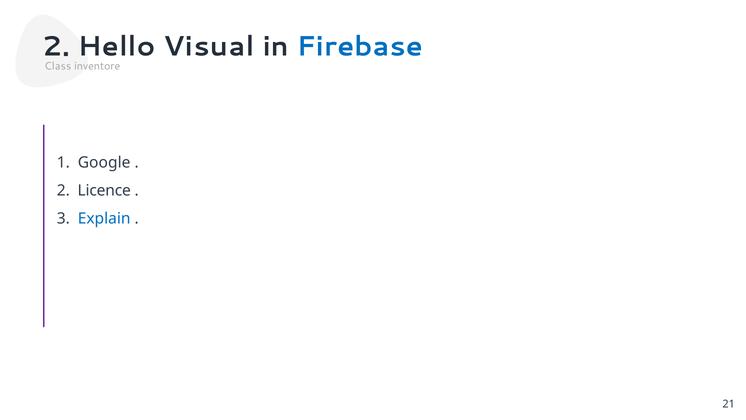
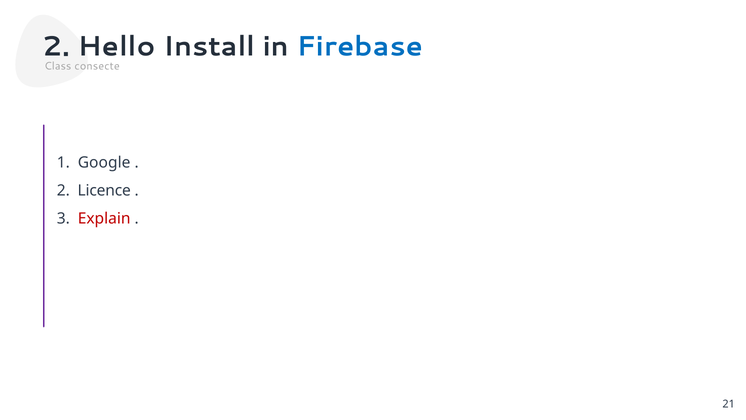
Visual: Visual -> Install (209, 46)
inventore: inventore -> consecte (97, 66)
Explain colour: blue -> red (104, 218)
